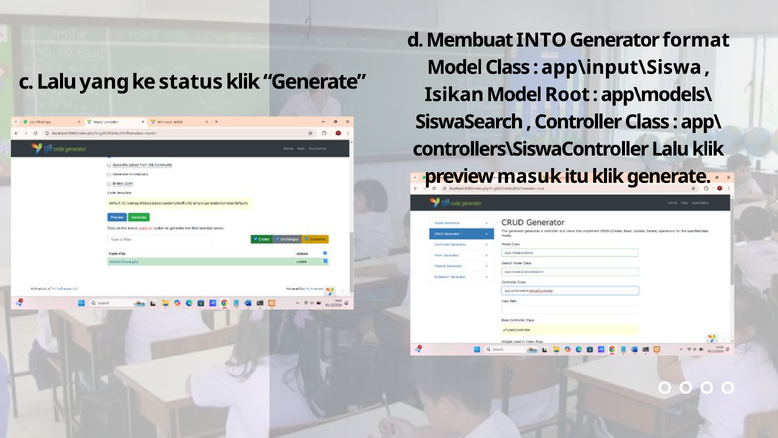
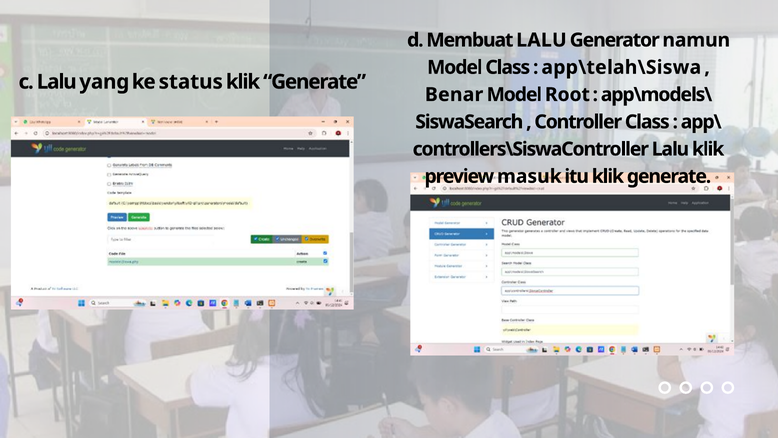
Membuat INTO: INTO -> LALU (541, 40)
format: format -> namun (696, 40)
app\input\Siswa: app\input\Siswa -> app\telah\Siswa (621, 67)
Isikan: Isikan -> Benar (454, 95)
